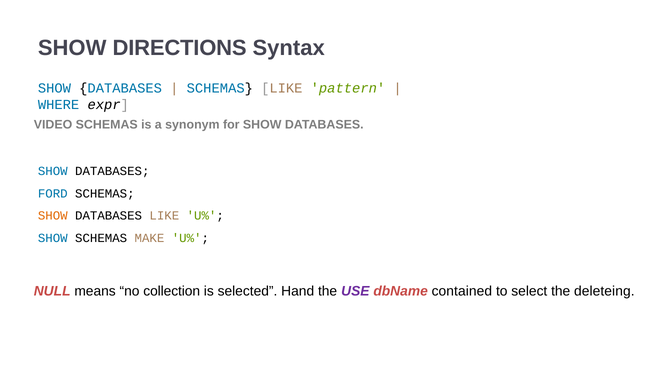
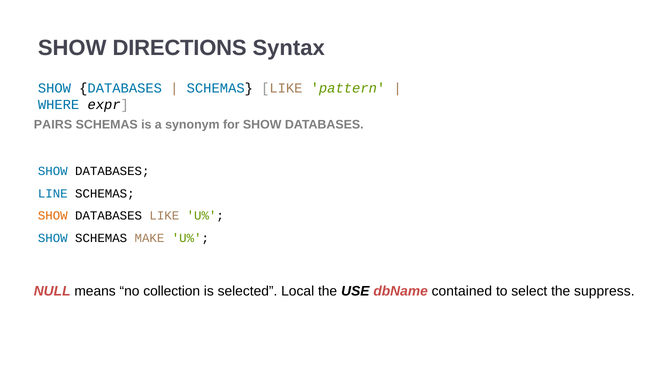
VIDEO: VIDEO -> PAIRS (53, 125)
FORD: FORD -> LINE (53, 193)
Hand: Hand -> Local (298, 291)
USE colour: purple -> black (355, 291)
deleteing: deleteing -> suppress (604, 291)
